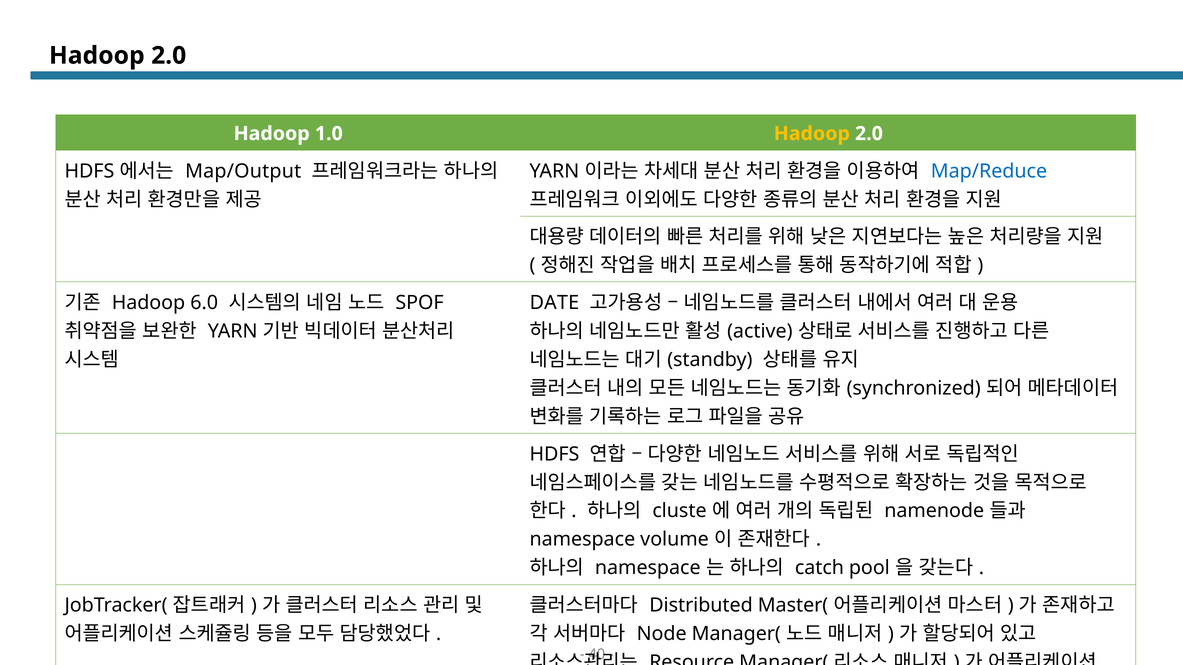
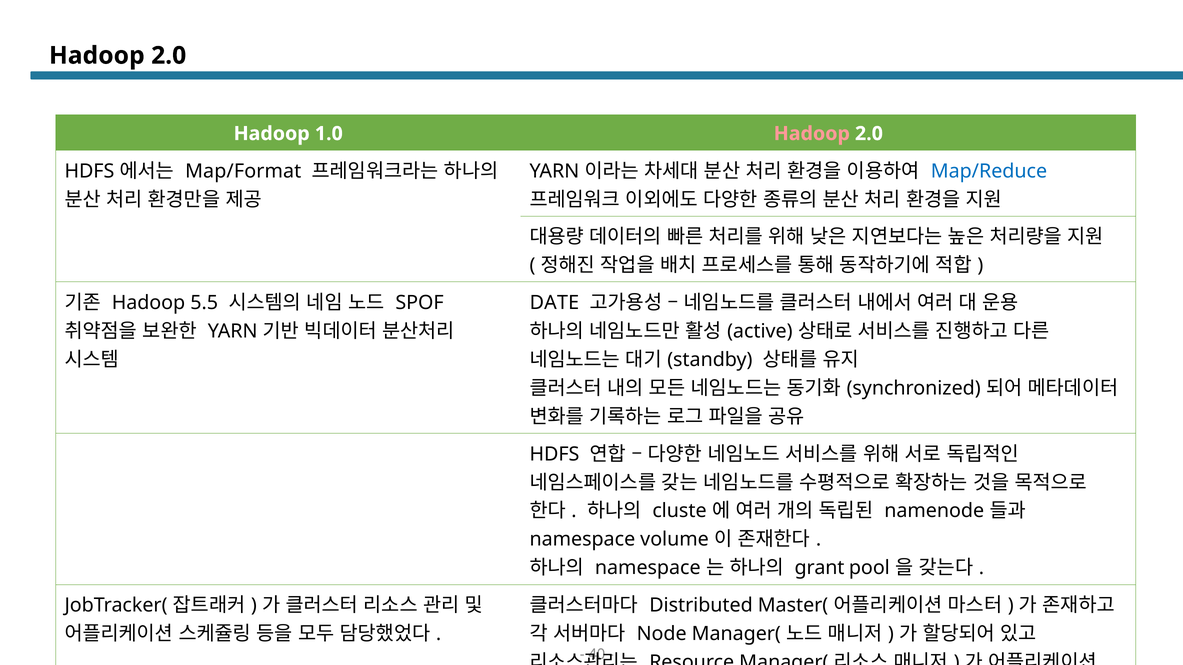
Hadoop colour: yellow -> pink (812, 134)
Map/Output: Map/Output -> Map/Format (243, 171)
6.0: 6.0 -> 5.5 (204, 303)
catch: catch -> grant (820, 568)
